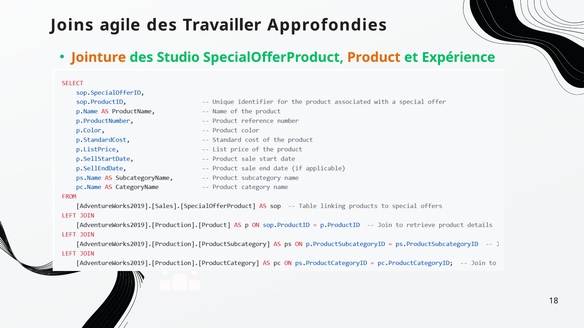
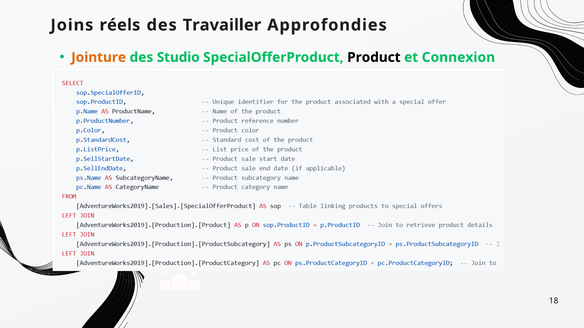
agile: agile -> réels (120, 25)
Product colour: orange -> black (374, 57)
Expérience: Expérience -> Connexion (458, 57)
